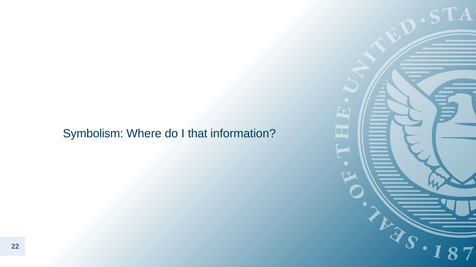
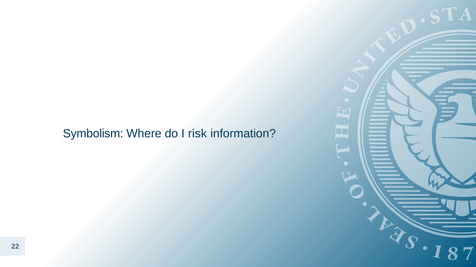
that: that -> risk (197, 134)
